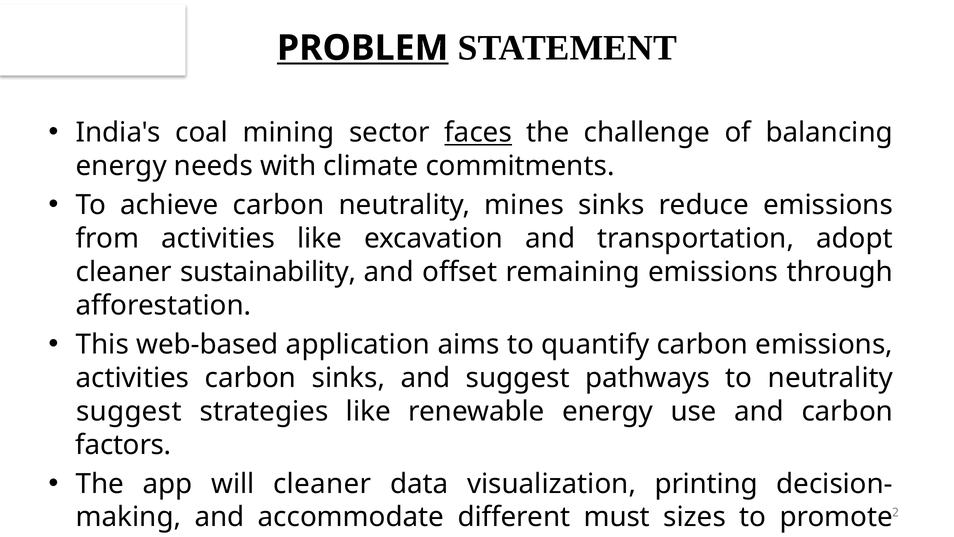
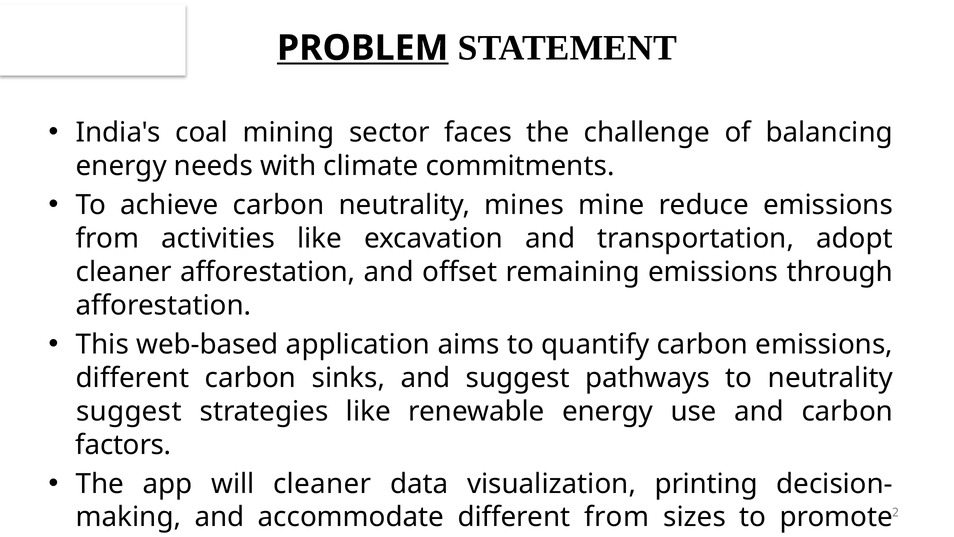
faces underline: present -> none (478, 133)
mines sinks: sinks -> mine (611, 205)
cleaner sustainability: sustainability -> afforestation (268, 272)
activities: activities -> different (132, 378)
different must: must -> from (617, 517)
